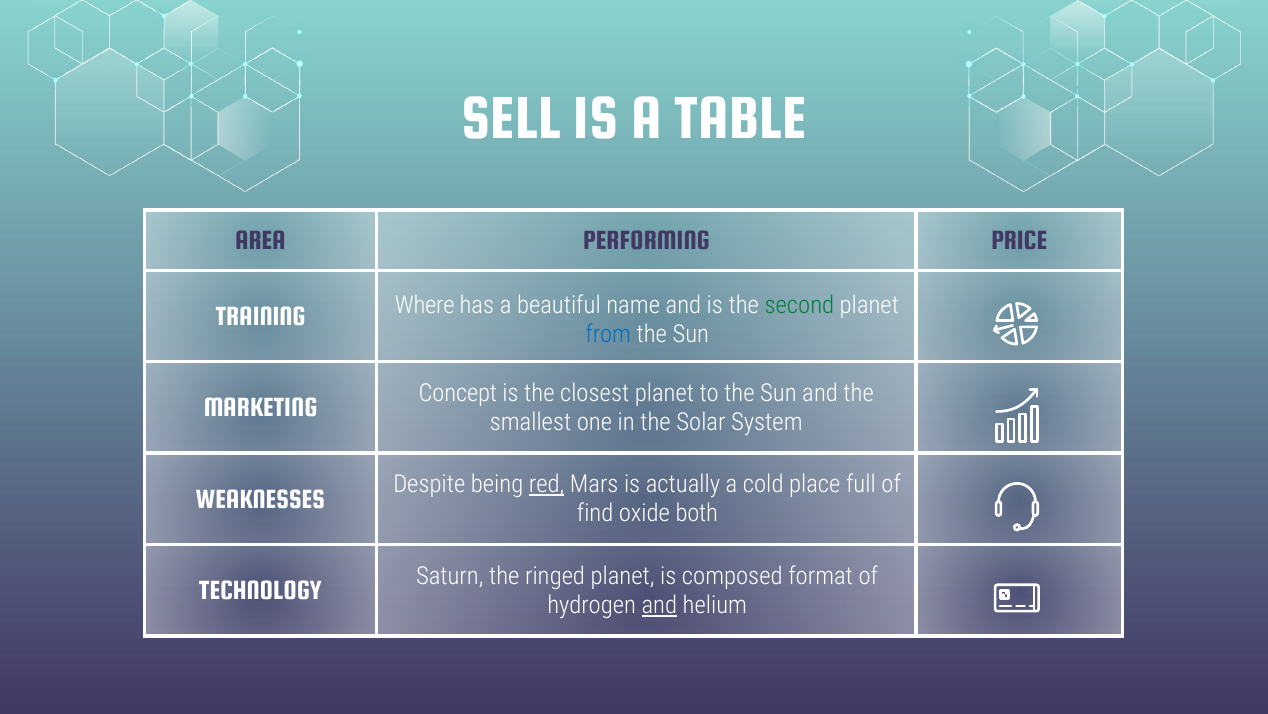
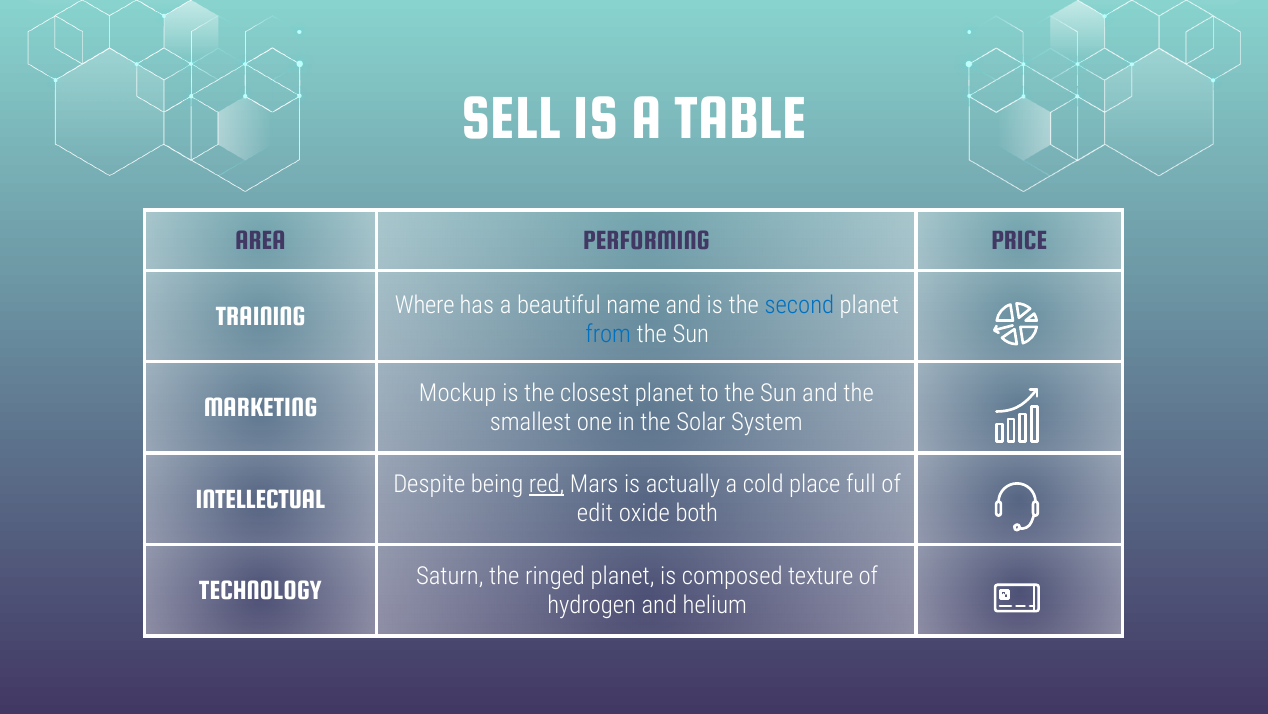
second colour: green -> blue (799, 305)
Concept: Concept -> Mockup (458, 393)
WEAKNESSES: WEAKNESSES -> INTELLECTUAL (260, 498)
find: find -> edit (595, 513)
format: format -> texture (821, 575)
and underline: present -> none (659, 605)
